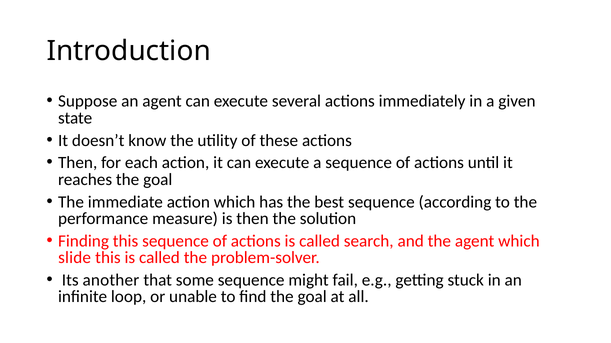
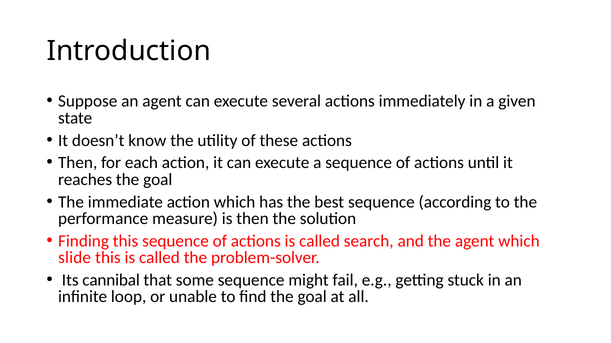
another: another -> cannibal (111, 281)
